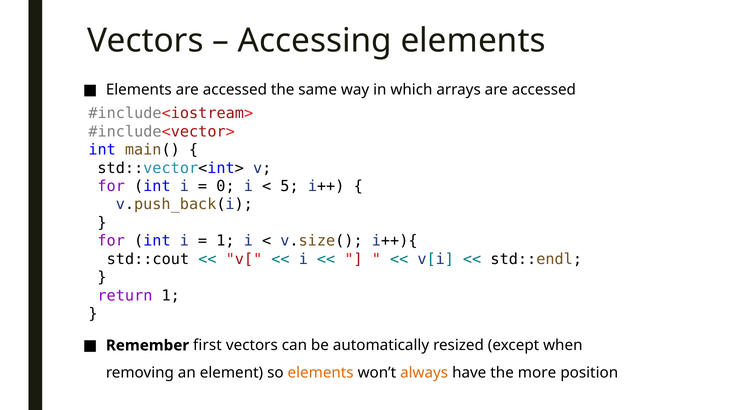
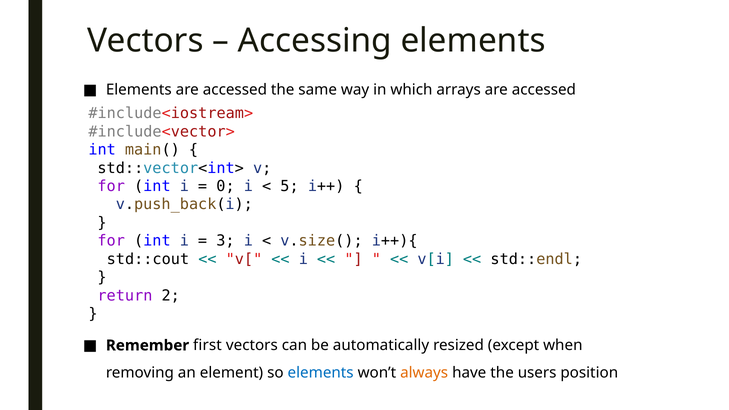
1: 1 -> 3 (225, 241)
return 1: 1 -> 2 (171, 296)
elements colour: orange -> blue (321, 373)
more: more -> users (537, 373)
